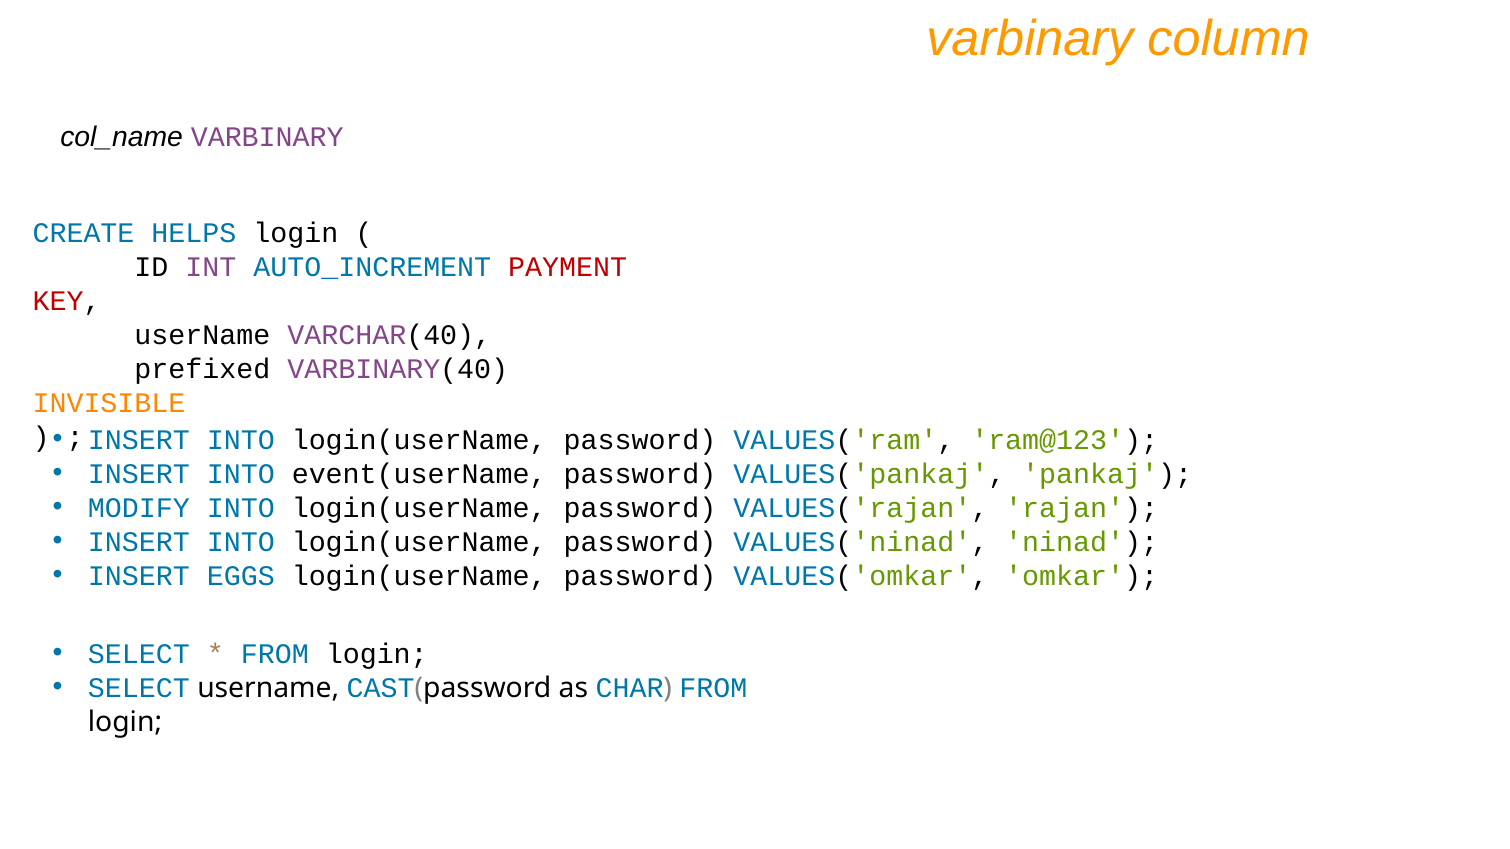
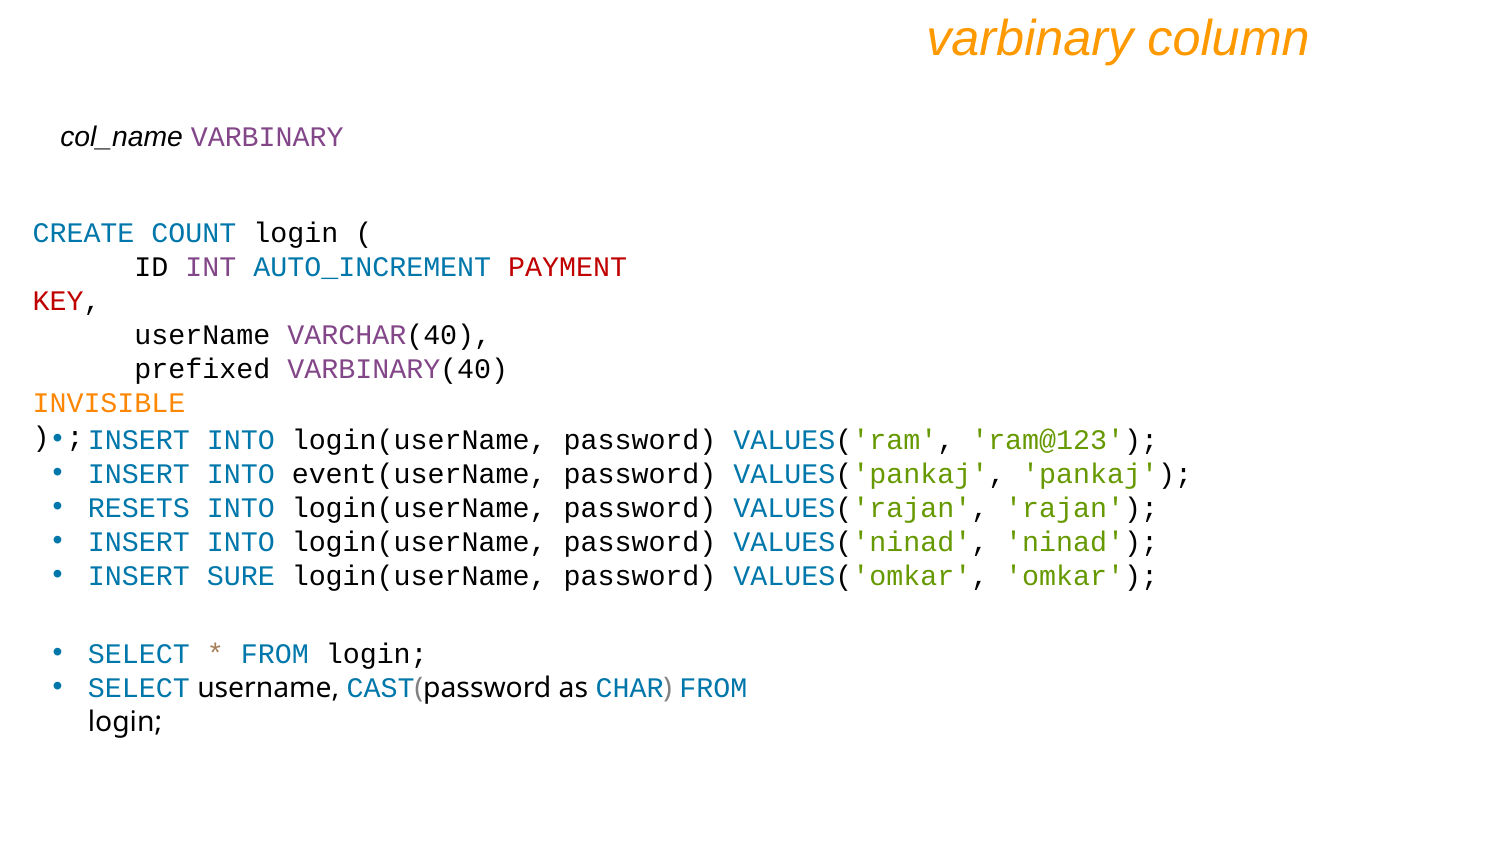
HELPS: HELPS -> COUNT (194, 234)
MODIFY: MODIFY -> RESETS (139, 508)
EGGS: EGGS -> SURE (241, 576)
